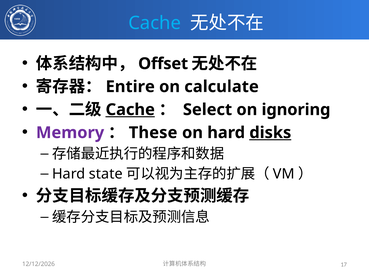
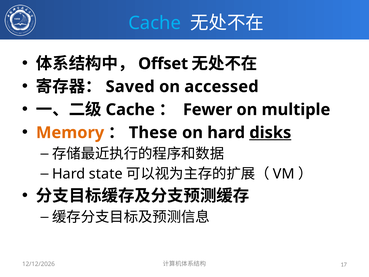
Entire: Entire -> Saved (130, 87)
calculate: calculate -> accessed (221, 87)
Cache underline: present -> none (130, 110)
Select: Select -> Fewer (208, 110)
ignoring: ignoring -> multiple (296, 110)
Memory colour: purple -> orange (70, 133)
